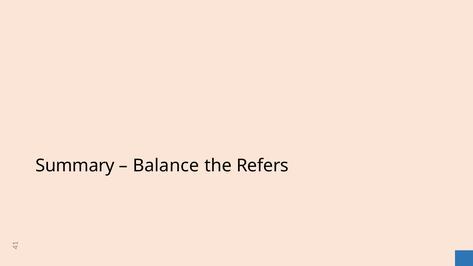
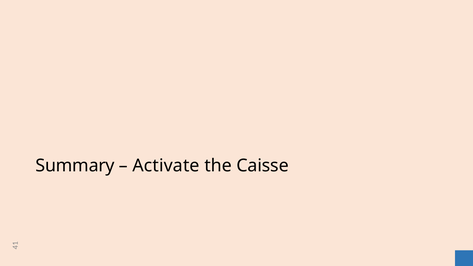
Balance: Balance -> Activate (166, 166)
Refers: Refers -> Caisse (263, 166)
